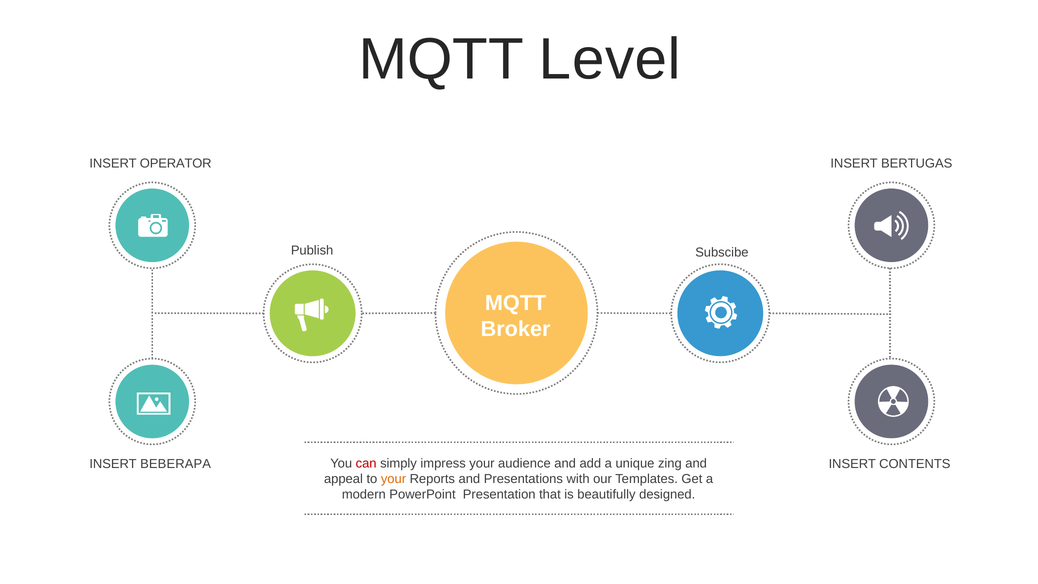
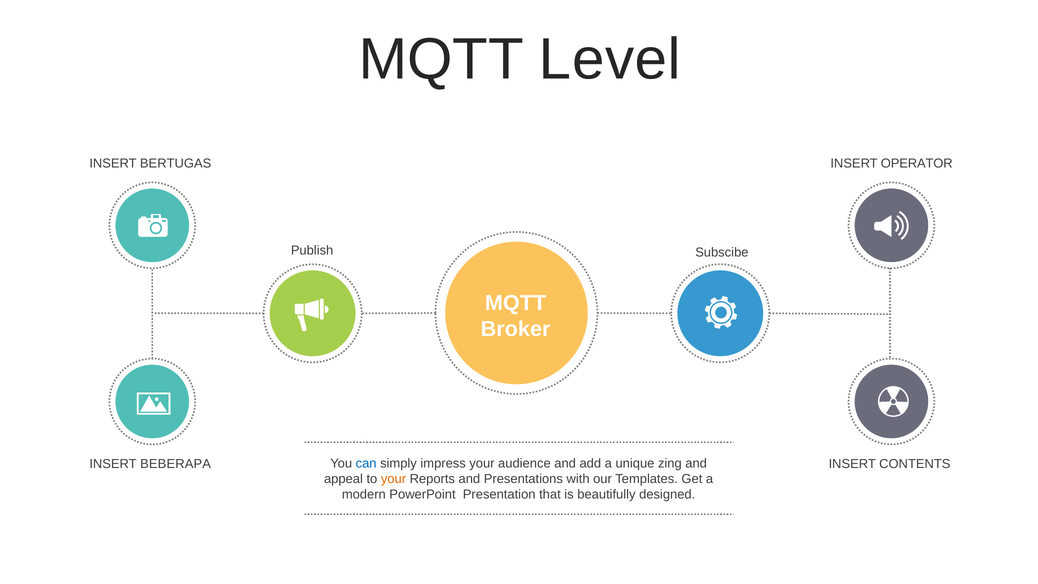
OPERATOR: OPERATOR -> BERTUGAS (176, 163)
BERTUGAS: BERTUGAS -> OPERATOR (917, 163)
can colour: red -> blue (366, 463)
